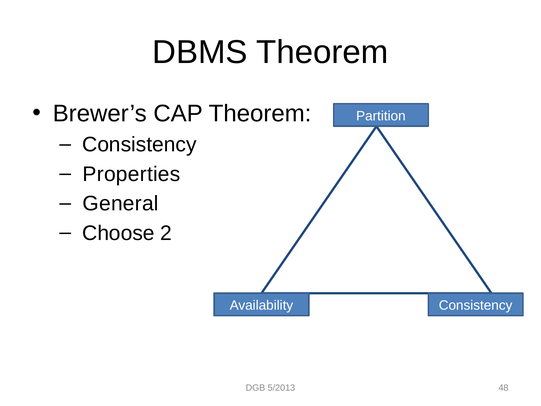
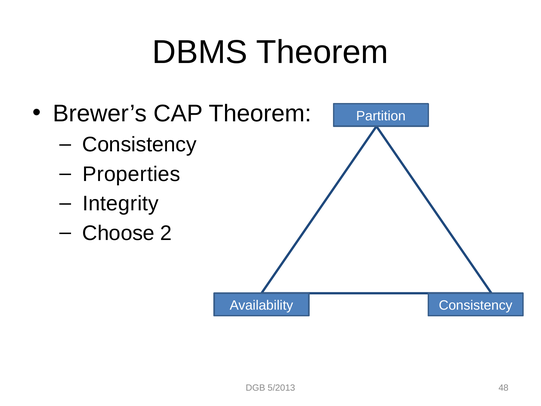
General: General -> Integrity (121, 204)
